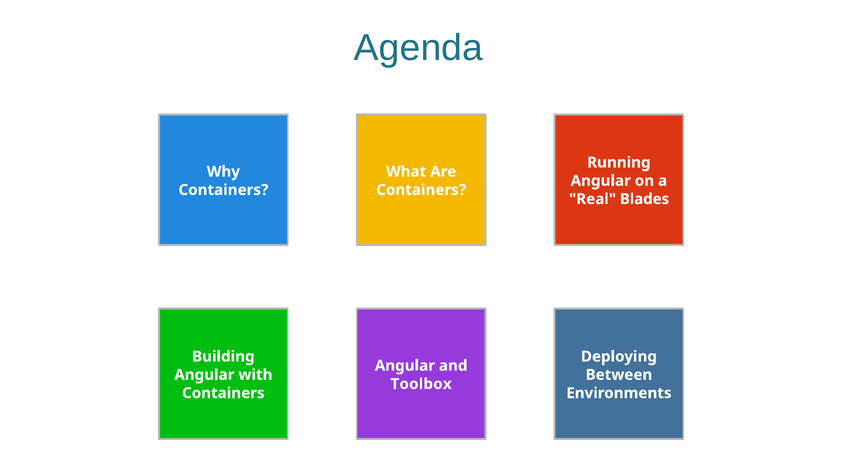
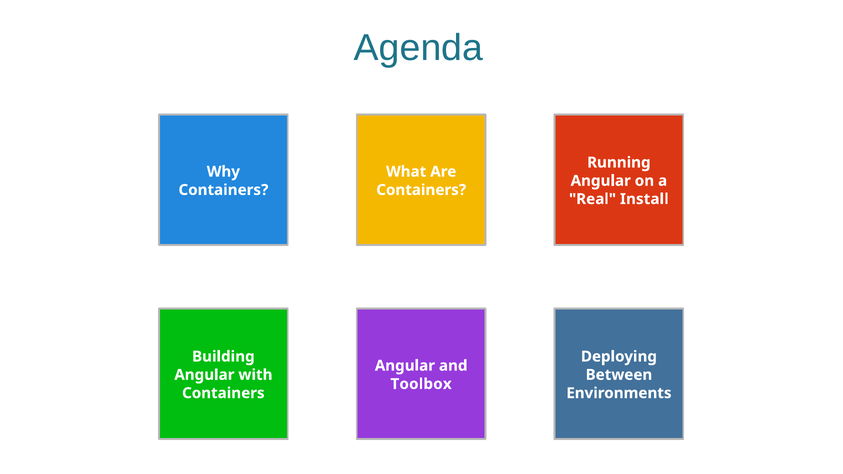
Blades: Blades -> Install (644, 199)
